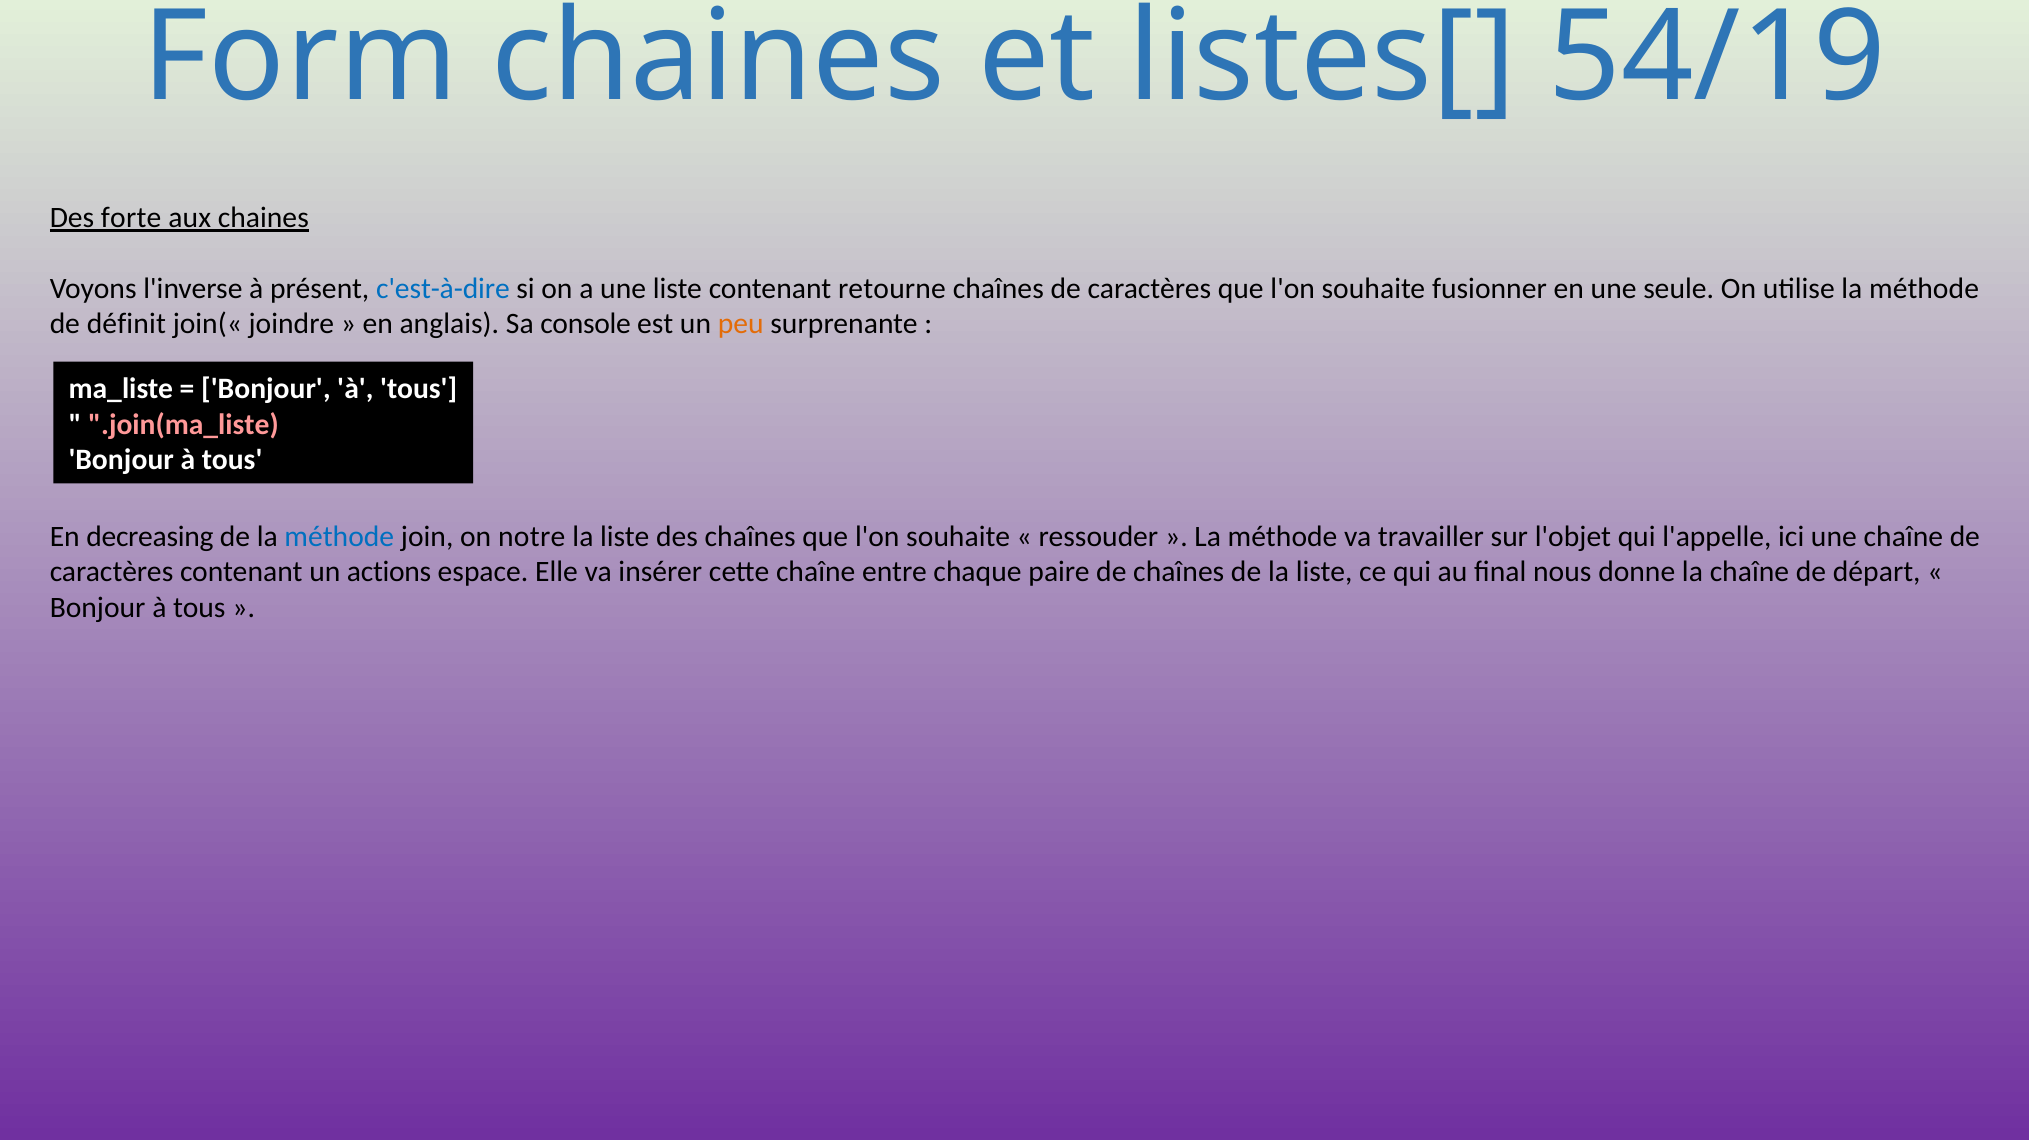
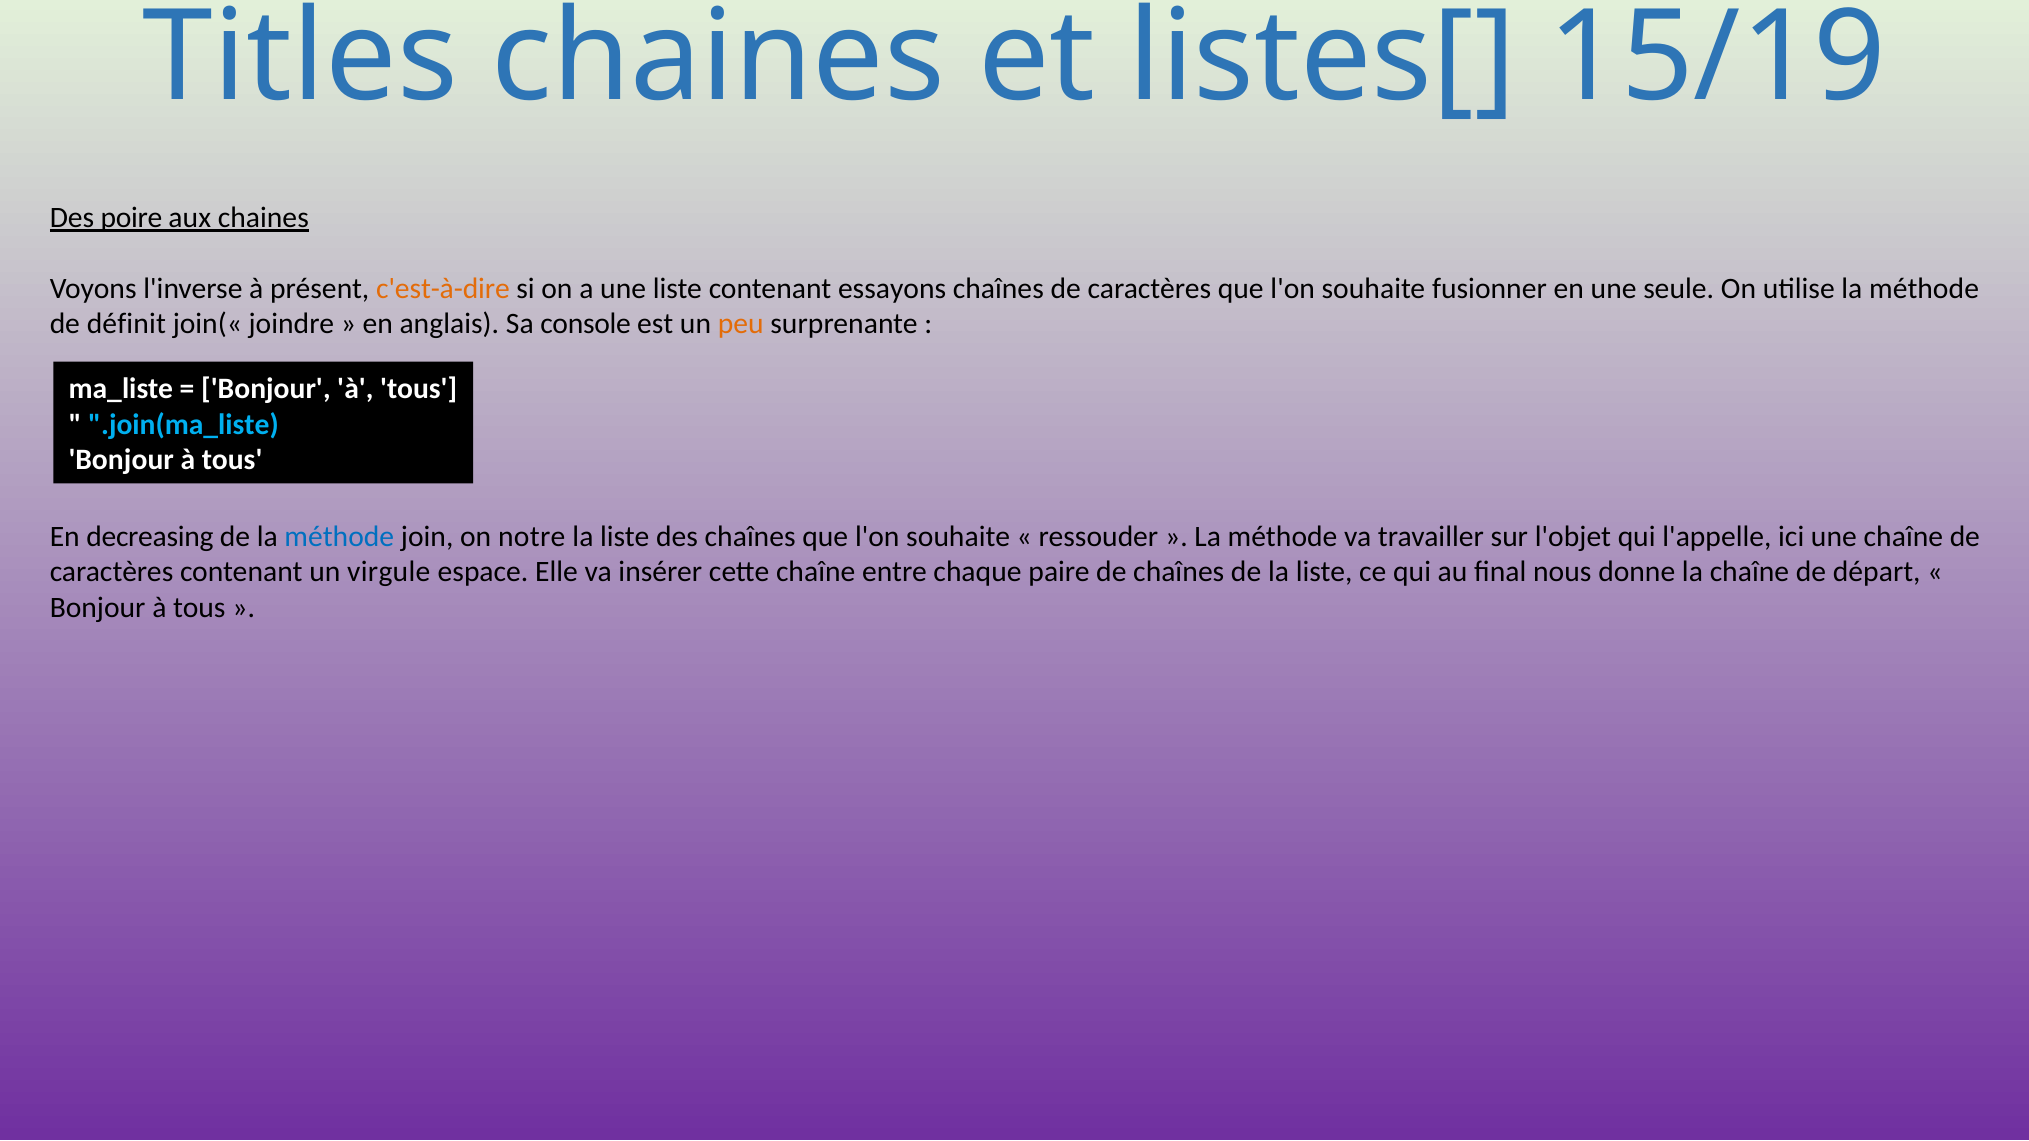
Form: Form -> Titles (300, 58)
54/19: 54/19 -> 15/19 (1718, 58)
forte: forte -> poire (131, 217)
c'est-à-dire colour: blue -> orange (443, 288)
retourne: retourne -> essayons (892, 288)
.join(ma_liste colour: pink -> light blue (183, 425)
actions: actions -> virgule (389, 572)
